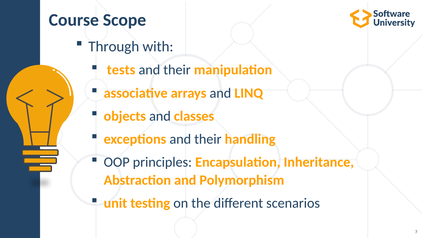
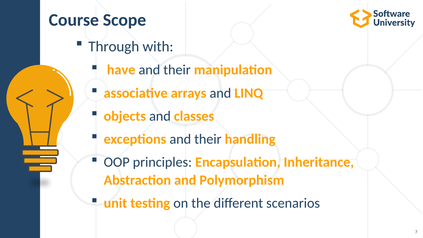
tests: tests -> have (121, 70)
